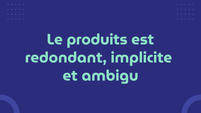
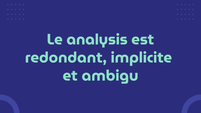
produits: produits -> analysis (97, 39)
